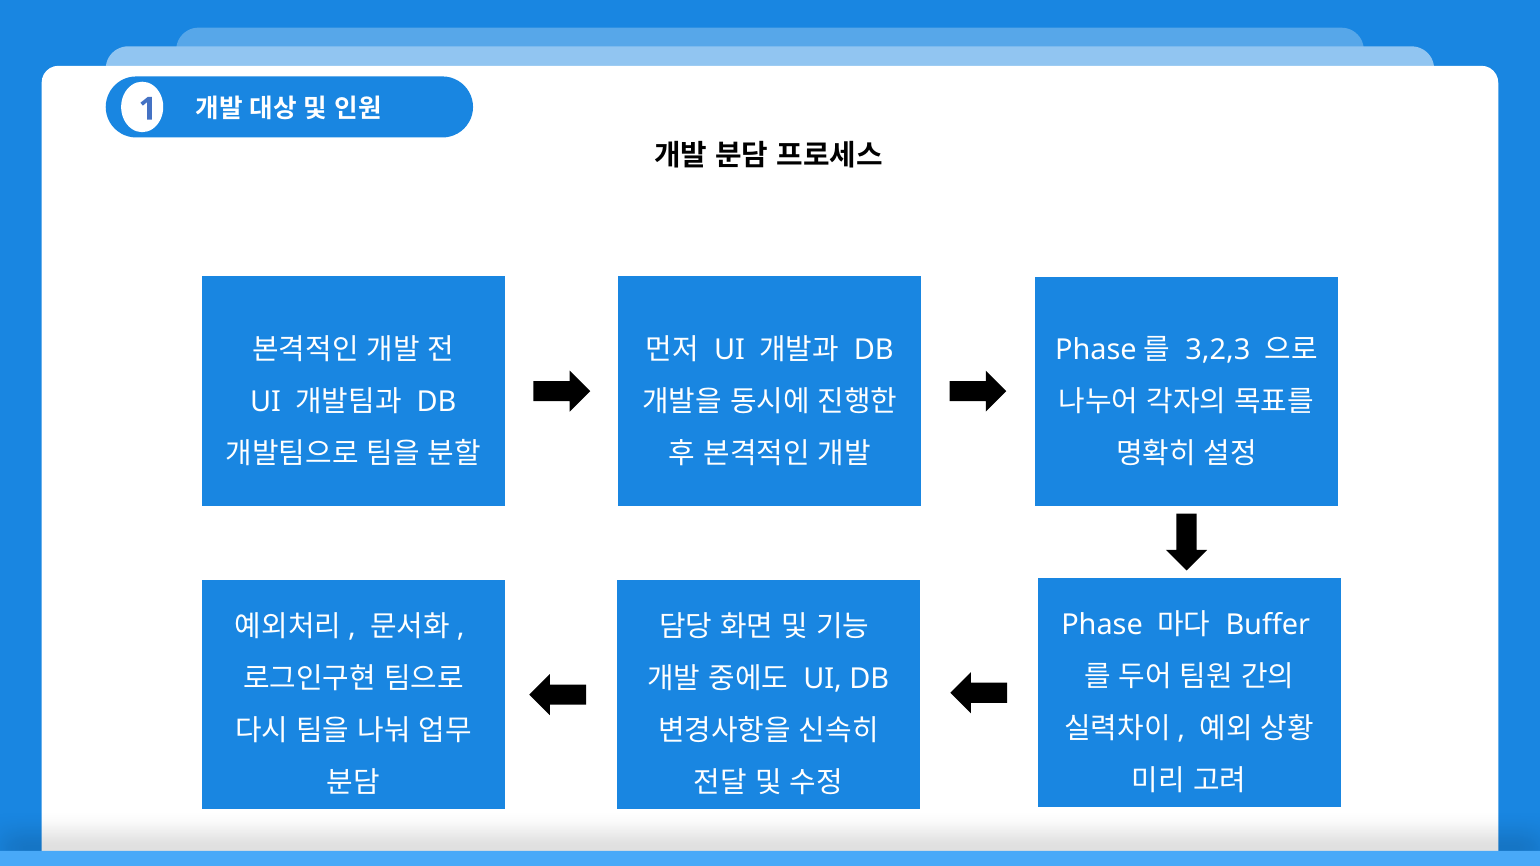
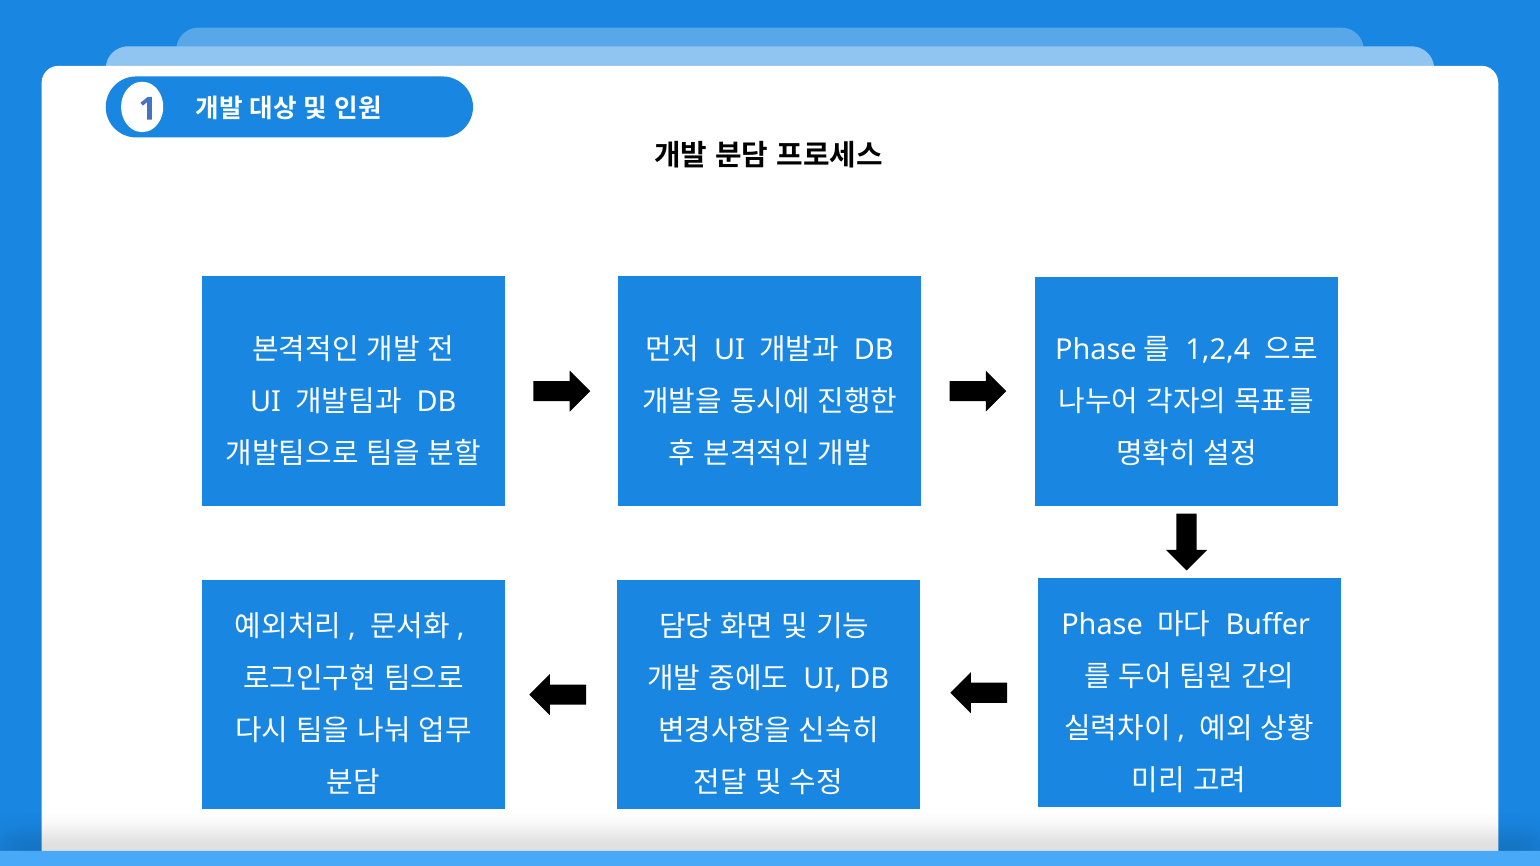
3,2,3: 3,2,3 -> 1,2,4 (1218, 350)
